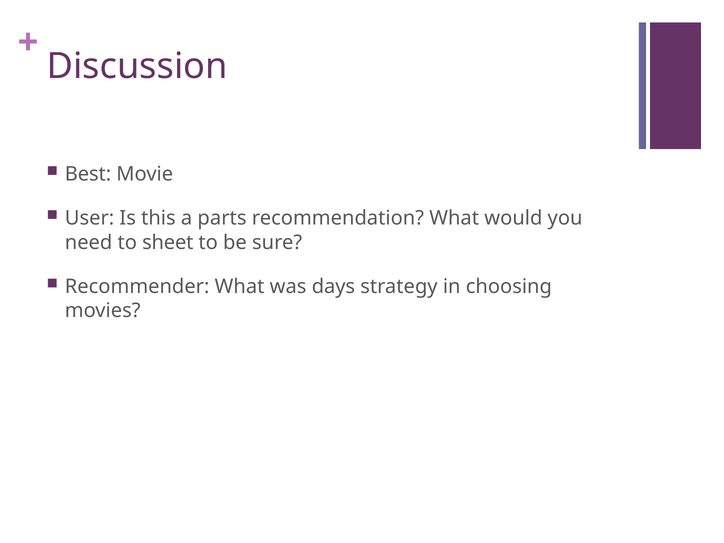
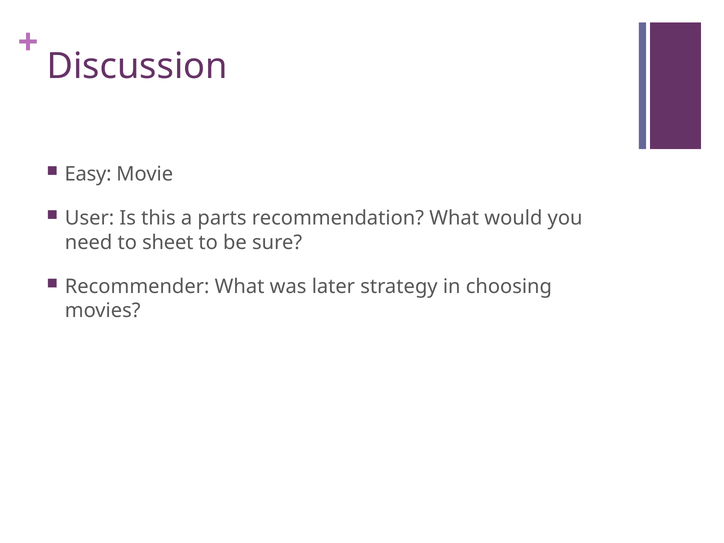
Best: Best -> Easy (88, 174)
days: days -> later (333, 287)
